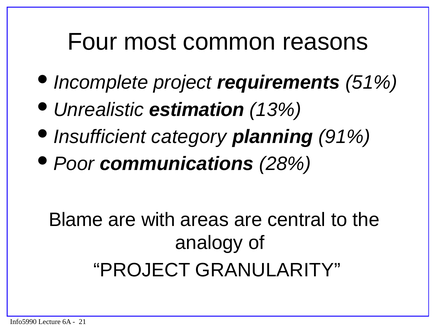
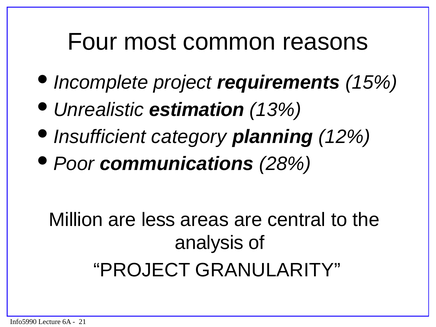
51%: 51% -> 15% (371, 82)
91%: 91% -> 12% (344, 137)
Blame: Blame -> Million (76, 220)
with: with -> less (158, 220)
analogy: analogy -> analysis (209, 243)
